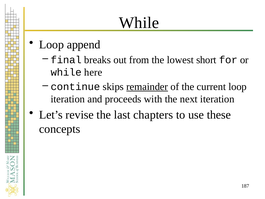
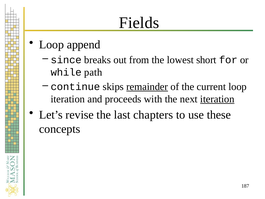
While: While -> Fields (139, 23)
final: final -> since (66, 60)
here: here -> path (93, 72)
iteration underline: none -> present (217, 99)
